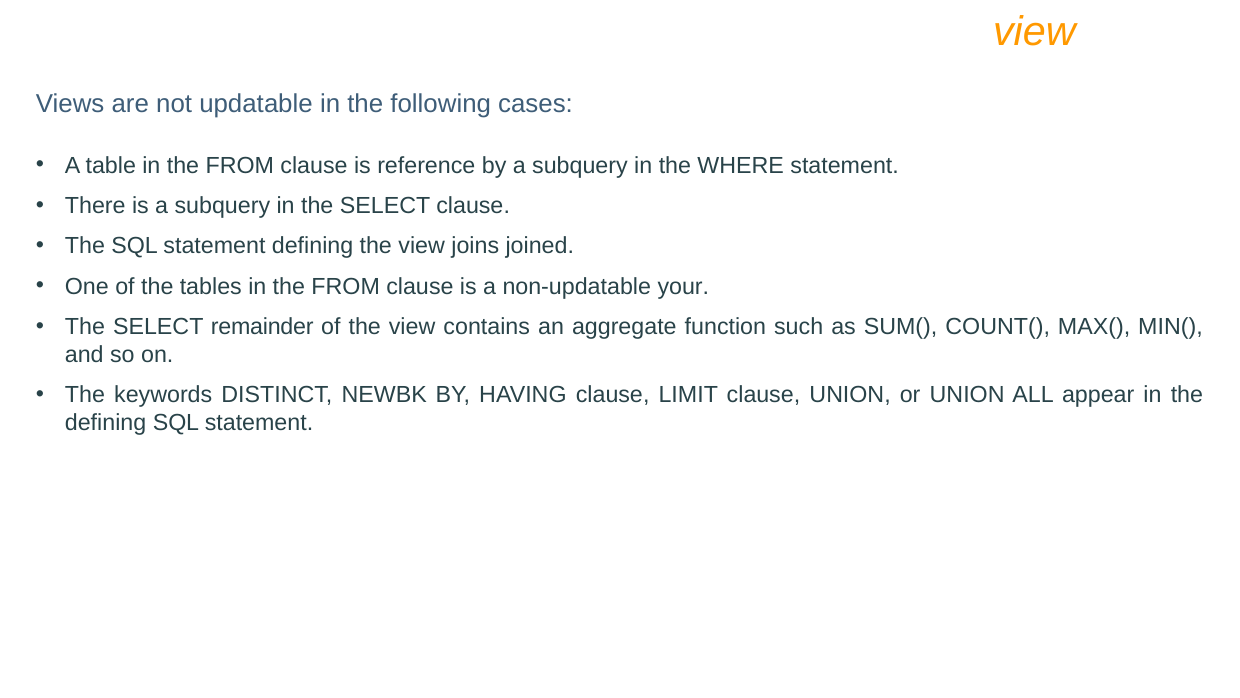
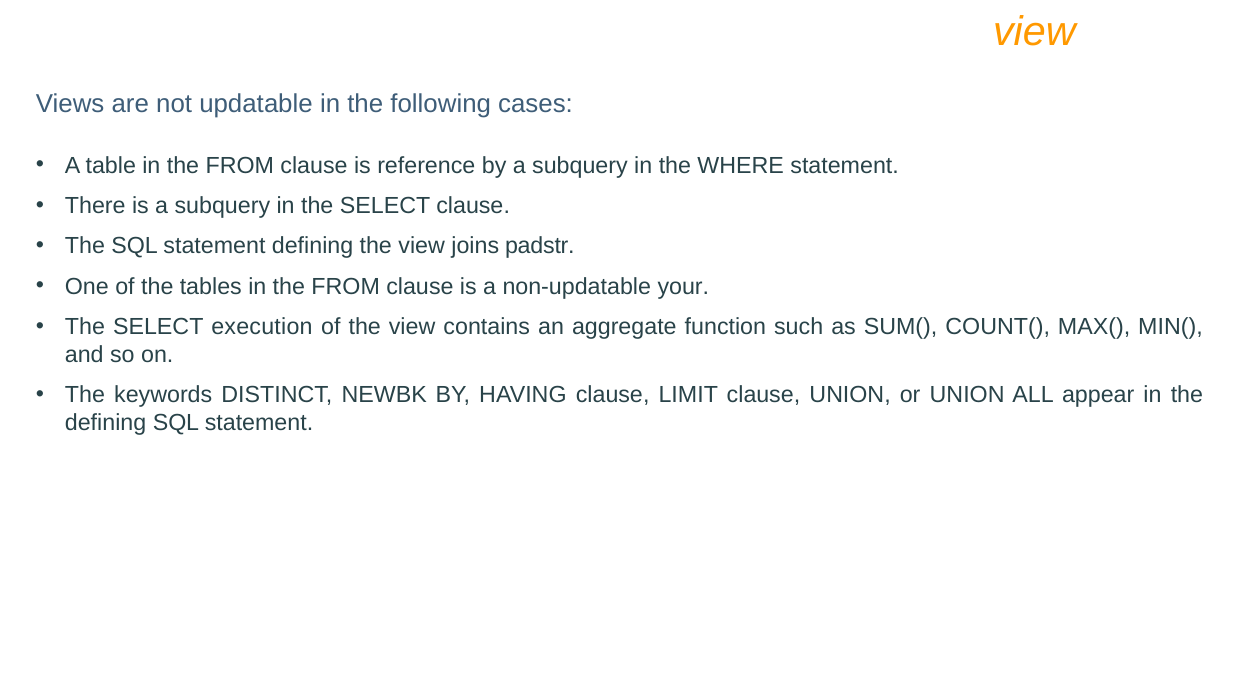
joined: joined -> padstr (540, 246)
remainder: remainder -> execution (262, 326)
